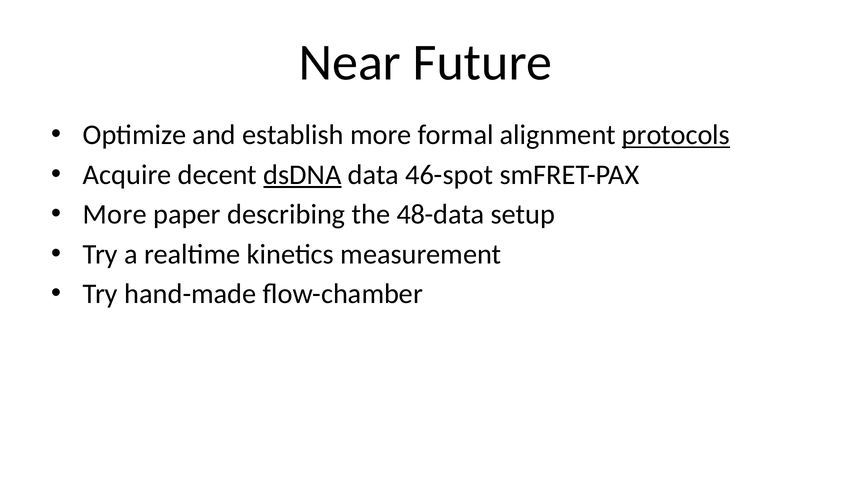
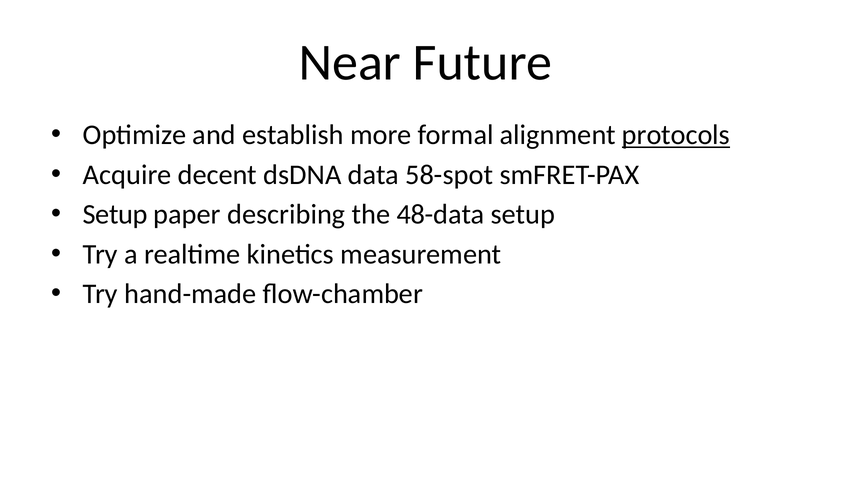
dsDNA underline: present -> none (302, 175)
46-spot: 46-spot -> 58-spot (449, 175)
More: More -> Setup (115, 214)
